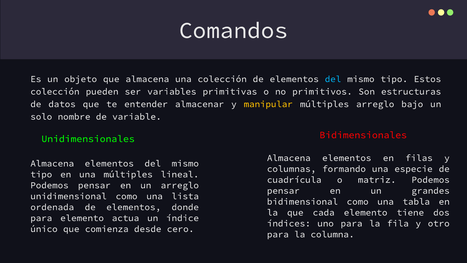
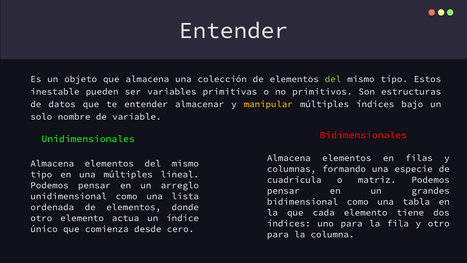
Comandos: Comandos -> Entender (233, 30)
del colour: light blue -> light green (333, 79)
colección: colección -> inestable (55, 91)
múltiples arreglo: arreglo -> índices (375, 104)
para: para -> otro (41, 218)
